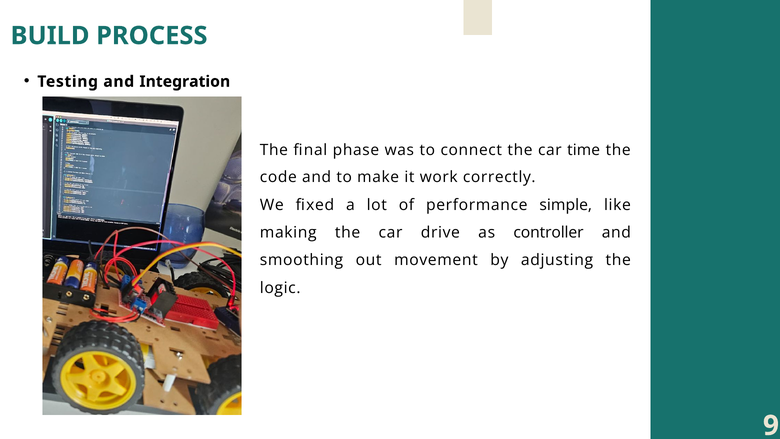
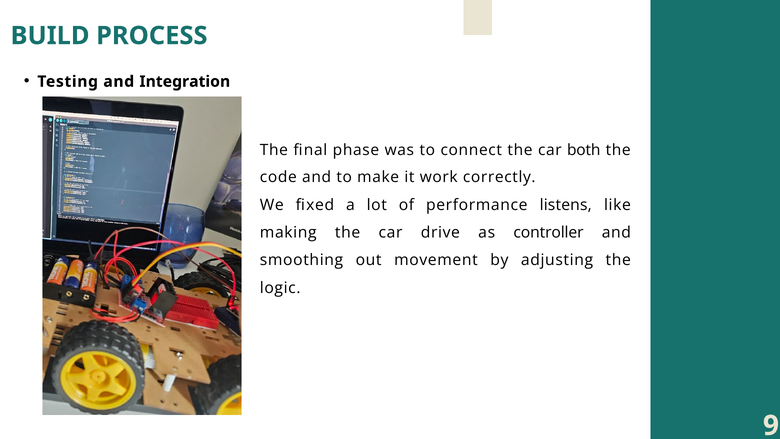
time: time -> both (584, 150)
simple: simple -> listens (566, 205)
